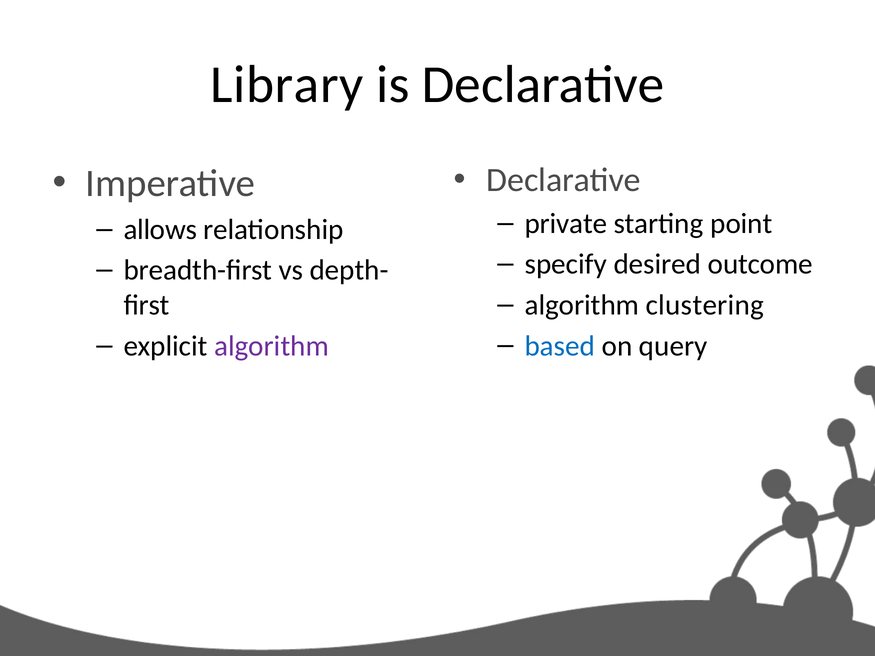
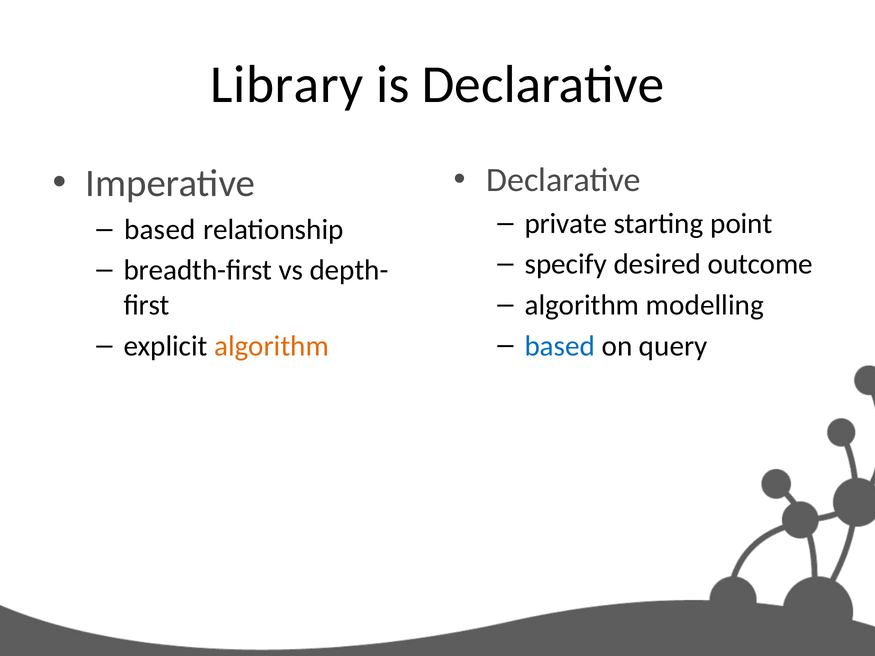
allows: allows -> based (160, 230)
clustering: clustering -> modelling (705, 305)
algorithm colour: purple -> orange (272, 346)
